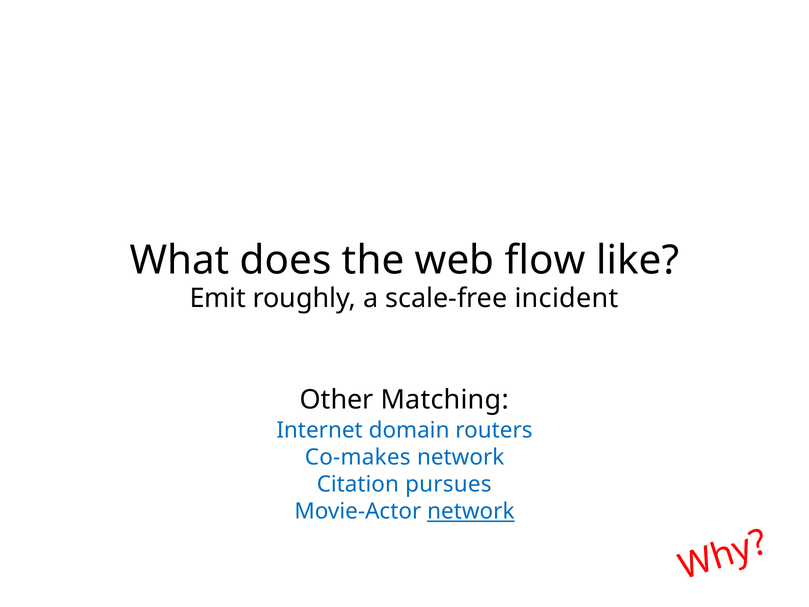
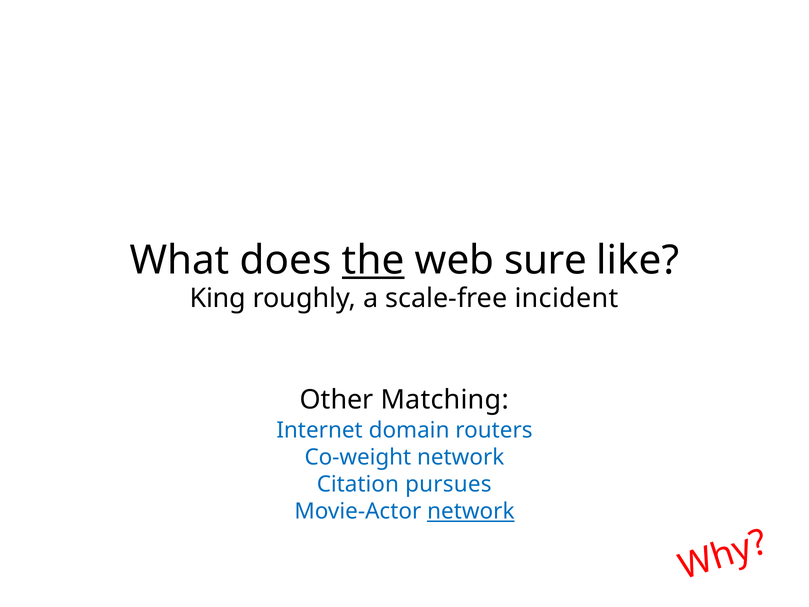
the underline: none -> present (373, 260)
flow: flow -> sure (545, 260)
Emit: Emit -> King (218, 298)
Co-makes: Co-makes -> Co-weight (358, 457)
